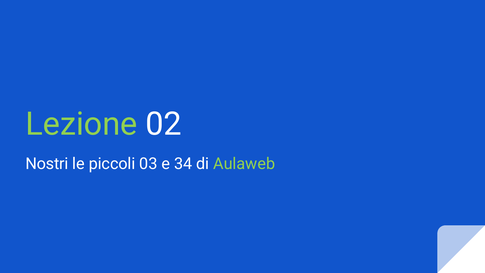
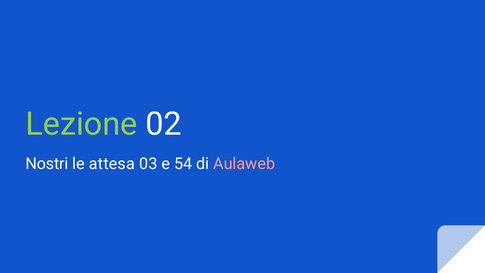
piccoli: piccoli -> attesa (112, 164)
34: 34 -> 54 (183, 164)
Aulaweb colour: light green -> pink (244, 164)
